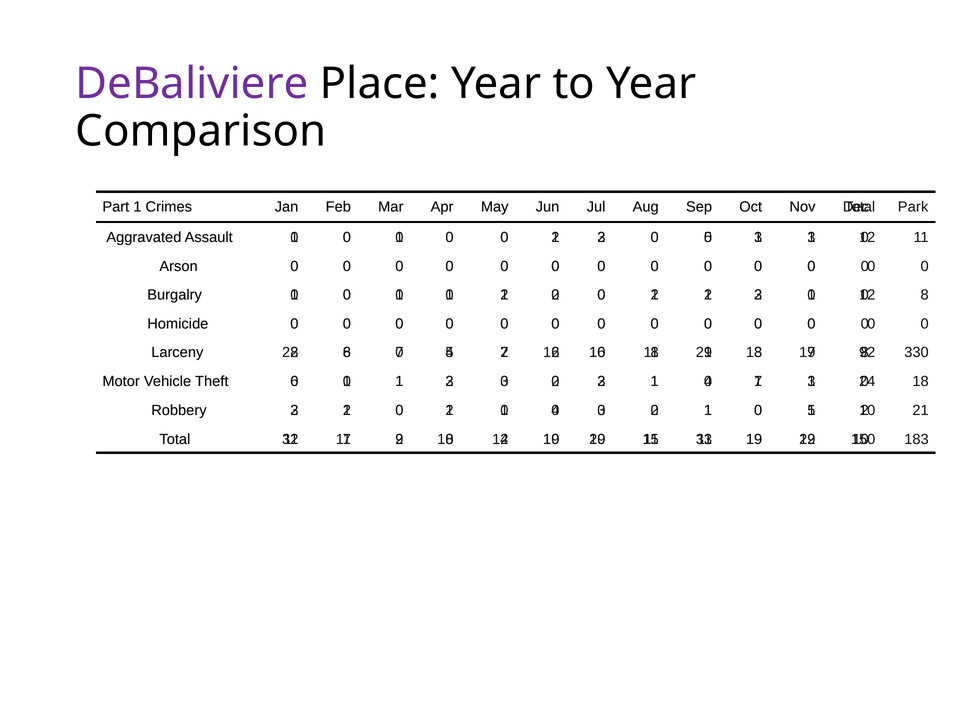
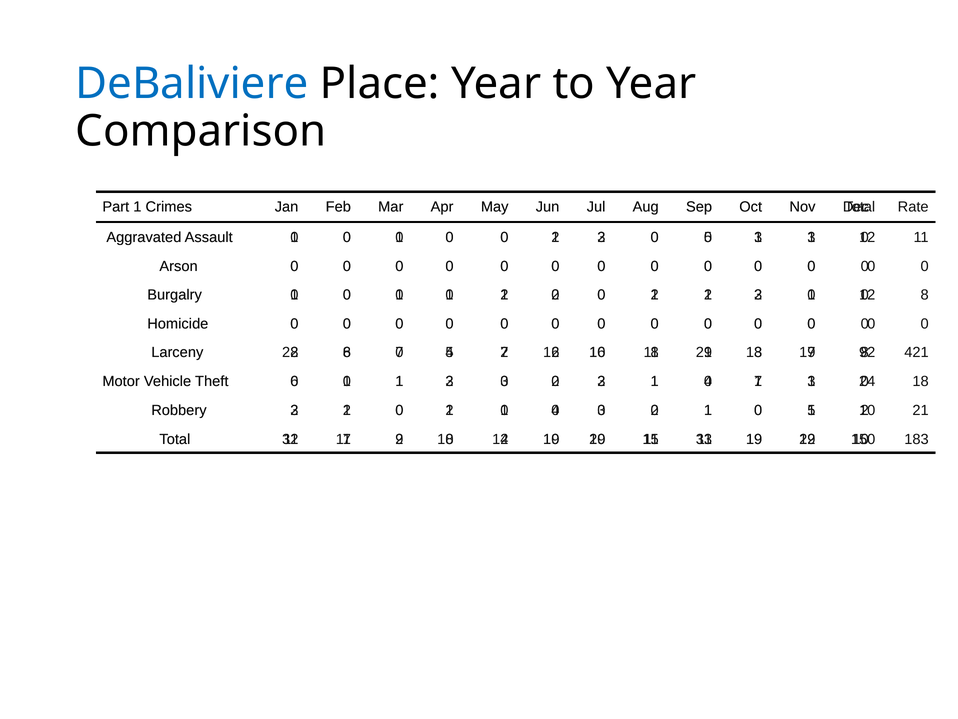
DeBaliviere colour: purple -> blue (192, 84)
Park: Park -> Rate (913, 207)
330: 330 -> 421 (916, 352)
